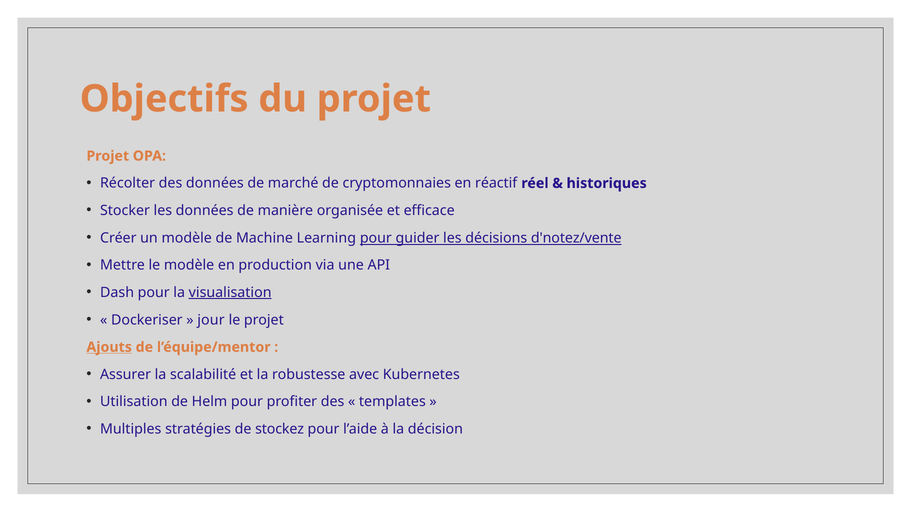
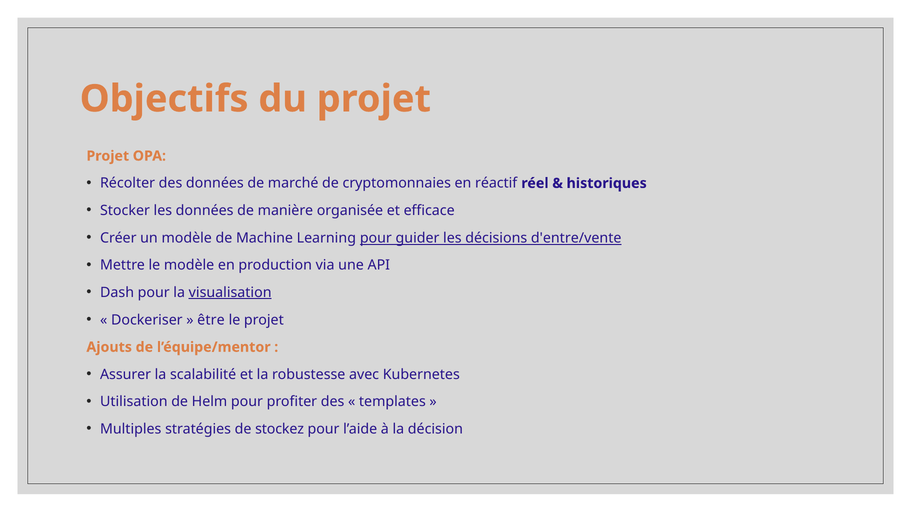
d'notez/vente: d'notez/vente -> d'entre/vente (576, 238)
jour: jour -> être (211, 320)
Ajouts underline: present -> none (109, 347)
